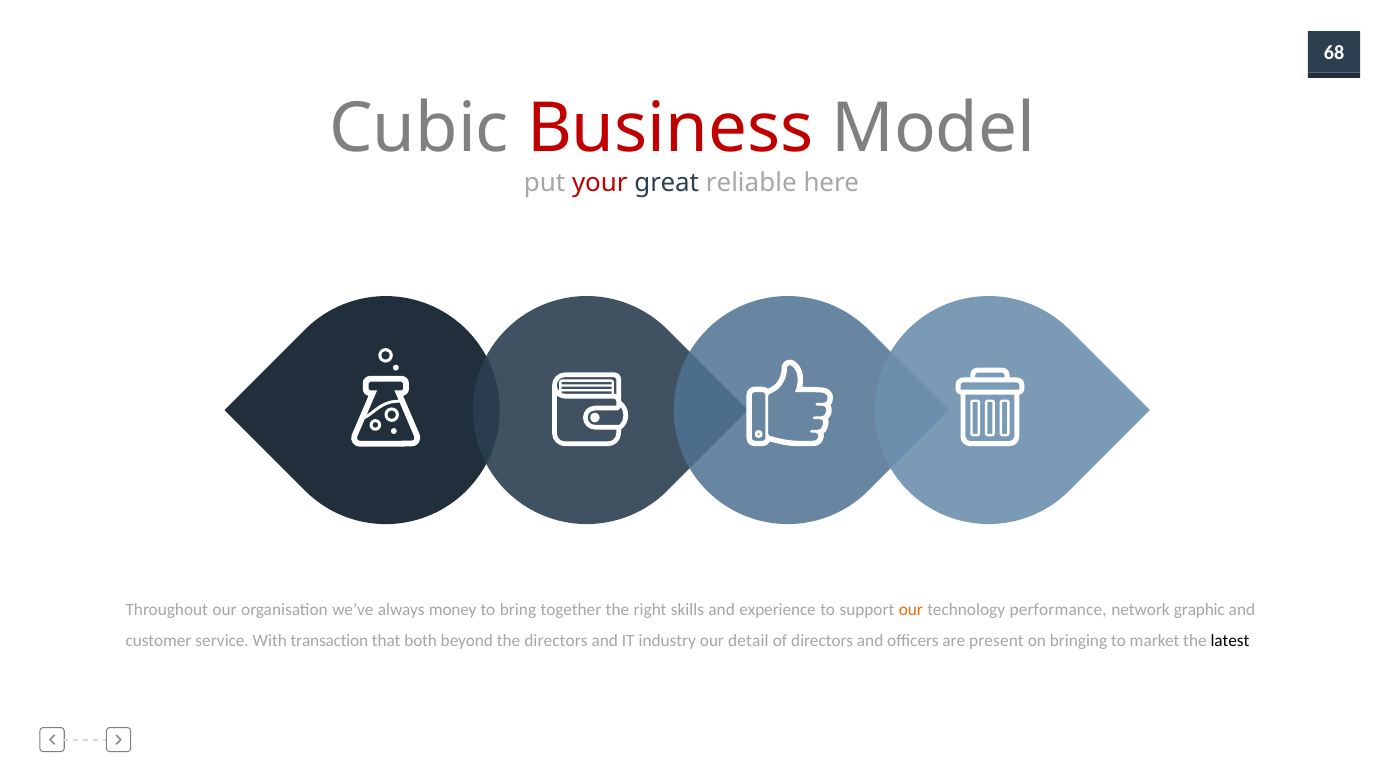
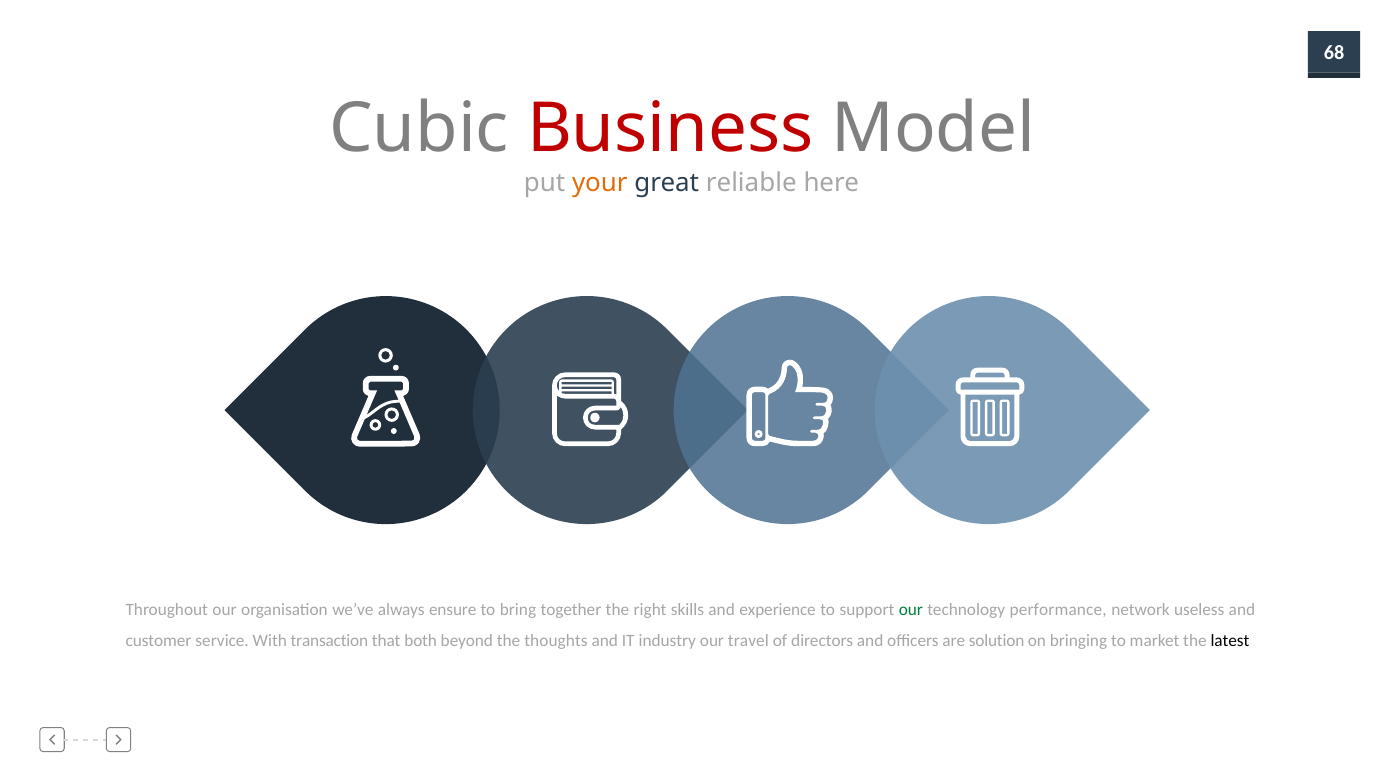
your colour: red -> orange (600, 183)
money: money -> ensure (453, 609)
our colour: orange -> green (911, 609)
graphic: graphic -> useless (1199, 609)
the directors: directors -> thoughts (556, 640)
detail: detail -> travel (748, 640)
present: present -> solution (997, 640)
